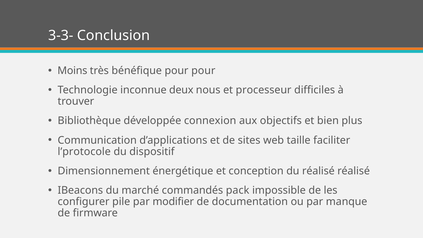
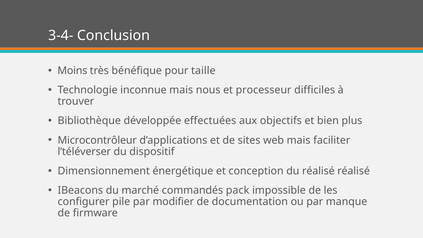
3-3-: 3-3- -> 3-4- (61, 36)
pour pour: pour -> taille (203, 71)
inconnue deux: deux -> mais (181, 90)
connexion: connexion -> effectuées (210, 121)
Communication: Communication -> Microcontrôleur (97, 140)
web taille: taille -> mais (299, 140)
l’protocole: l’protocole -> l’téléverser (84, 152)
